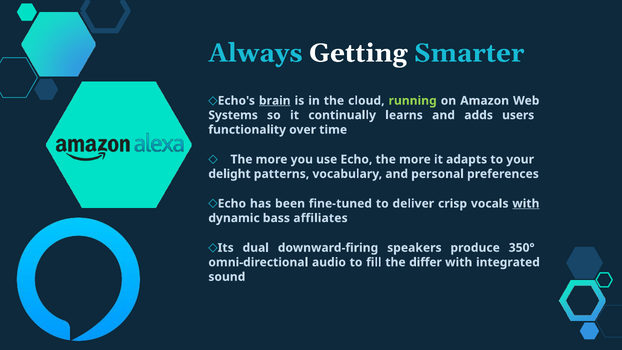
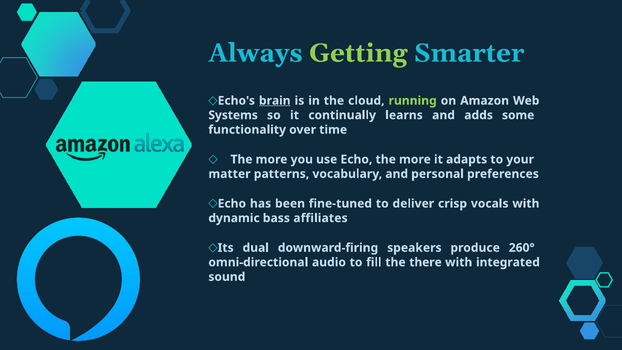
Getting colour: white -> light green (358, 53)
users: users -> some (518, 115)
delight: delight -> matter (229, 174)
with underline: present -> none (526, 204)
350°: 350° -> 260° (522, 248)
differ: differ -> there (425, 262)
